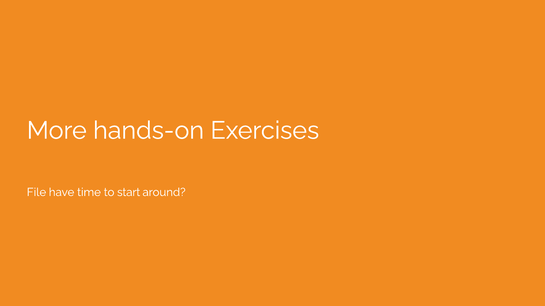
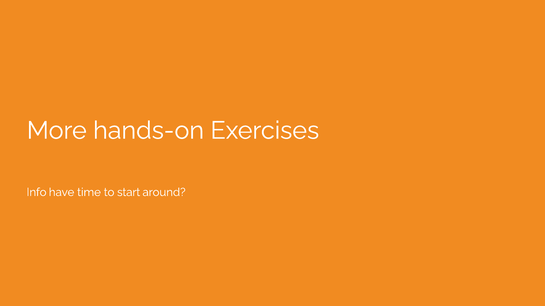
File: File -> Info (37, 193)
